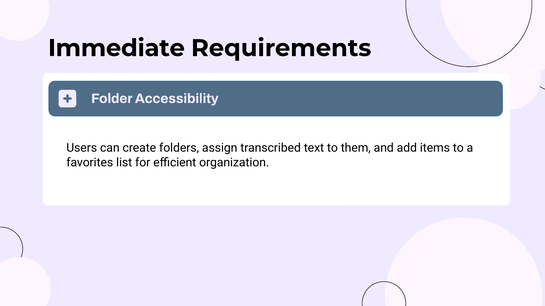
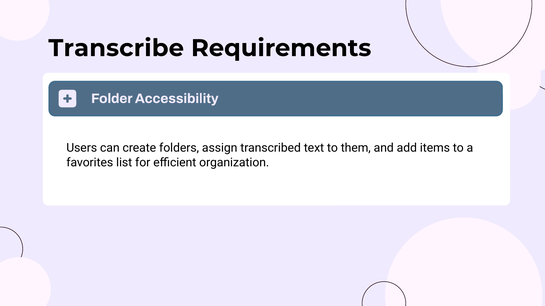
Immediate: Immediate -> Transcribe (116, 48)
